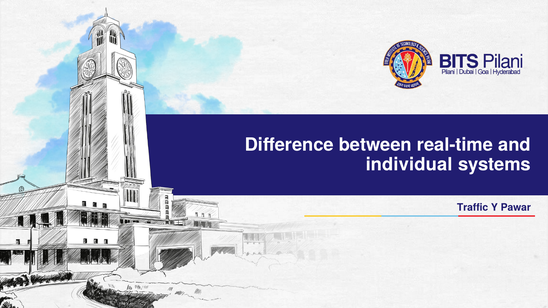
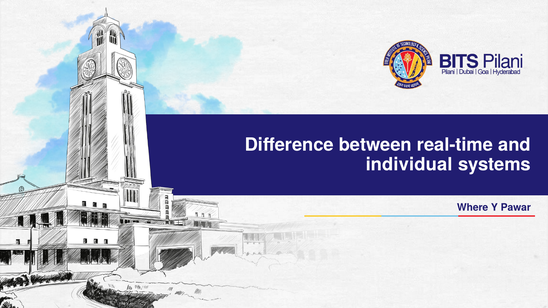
Traffic: Traffic -> Where (473, 208)
